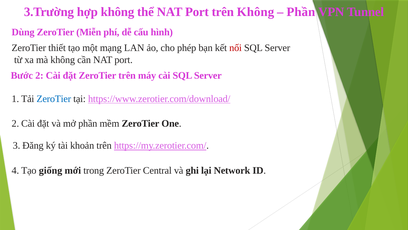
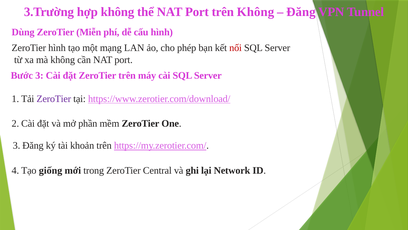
Phần: Phần -> Đăng (301, 12)
ZeroTier thiết: thiết -> hình (57, 48)
2: 2 -> 3 (39, 75)
ZeroTier colour: blue -> purple (54, 99)
